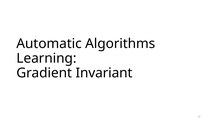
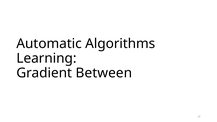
Invariant: Invariant -> Between (104, 73)
